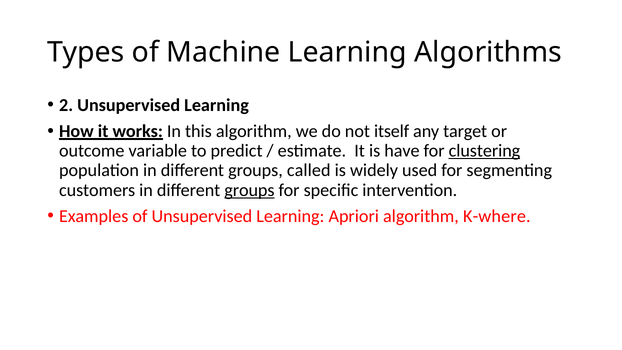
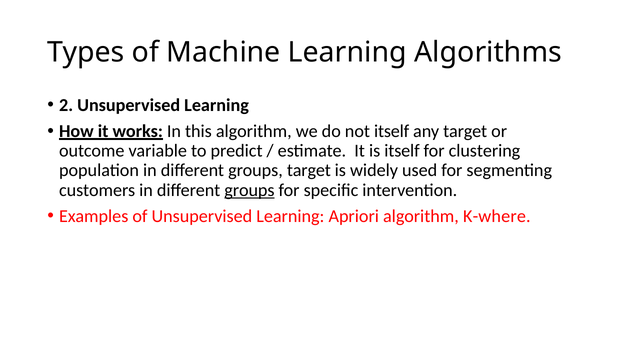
is have: have -> itself (402, 151)
clustering underline: present -> none (484, 151)
groups called: called -> target (309, 170)
